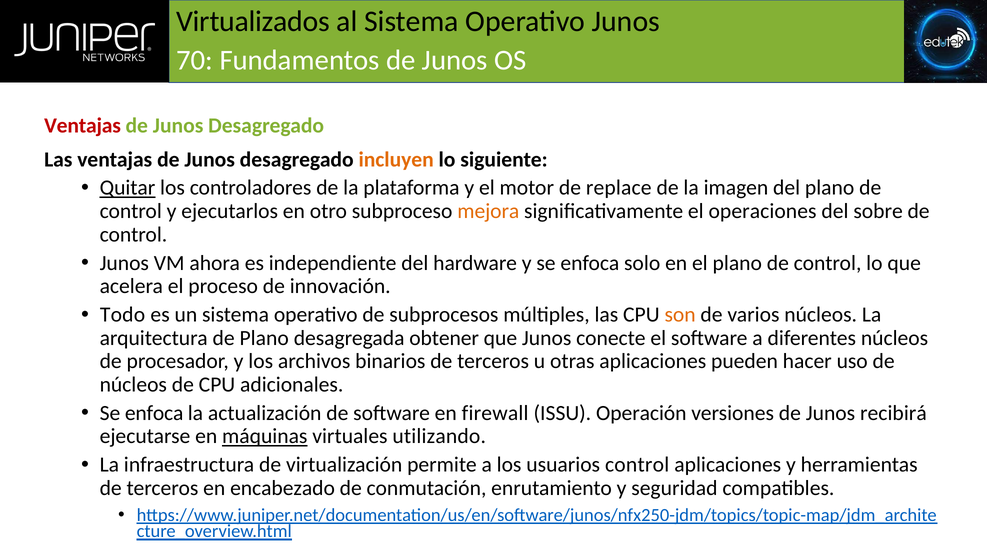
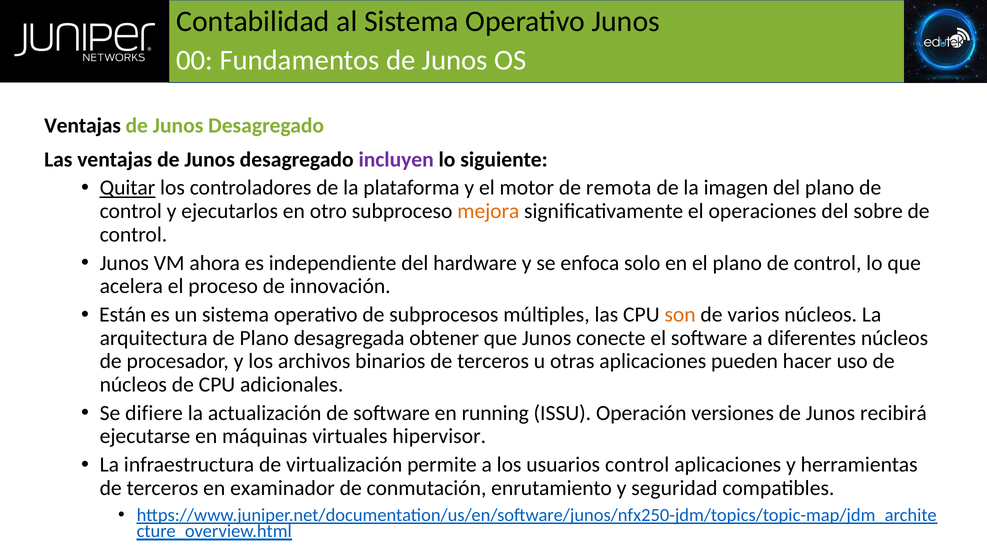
Virtualizados: Virtualizados -> Contabilidad (253, 21)
70: 70 -> 00 (195, 60)
Ventajas colour: red -> black (83, 126)
incluyen colour: orange -> purple (396, 159)
replace: replace -> remota (619, 188)
Todo: Todo -> Están (123, 315)
enfoca: enfoca -> difiere (154, 413)
firewall: firewall -> running (495, 413)
máquinas underline: present -> none (265, 436)
utilizando: utilizando -> hipervisor (439, 436)
encabezado: encabezado -> examinador (282, 488)
